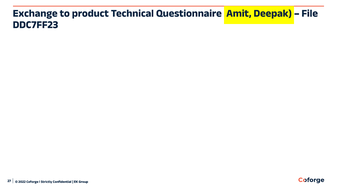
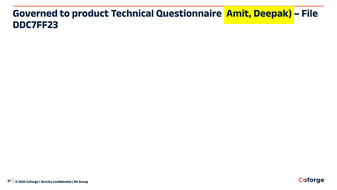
Exchange: Exchange -> Governed (35, 13)
